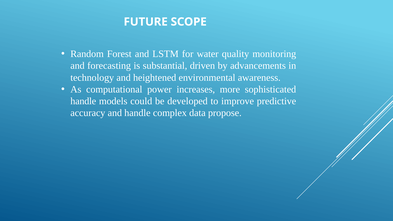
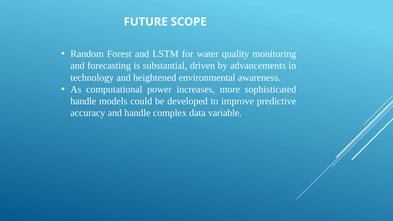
propose: propose -> variable (225, 113)
